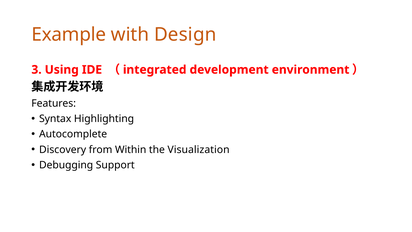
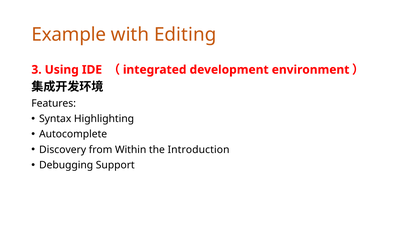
Design: Design -> Editing (185, 35)
Visualization: Visualization -> Introduction (199, 149)
